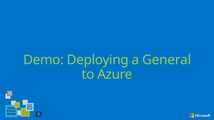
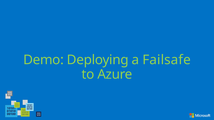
General: General -> Failsafe (167, 60)
